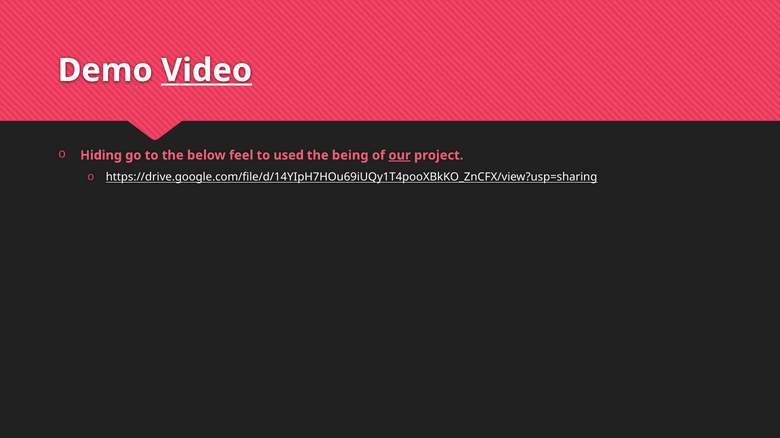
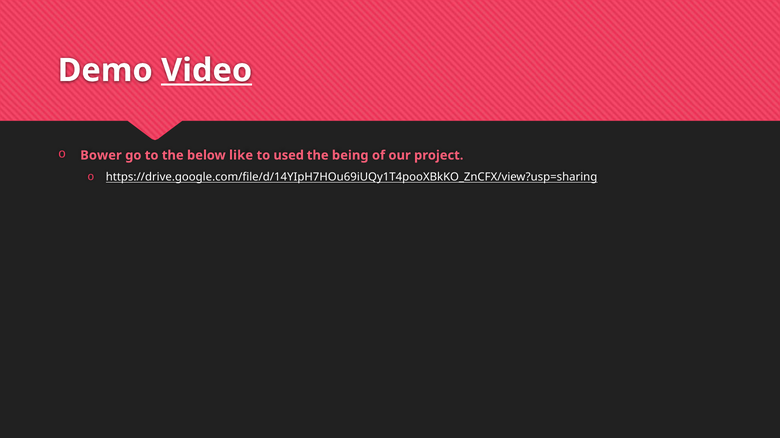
Hiding: Hiding -> Bower (101, 156)
feel: feel -> like (241, 156)
our underline: present -> none (400, 156)
